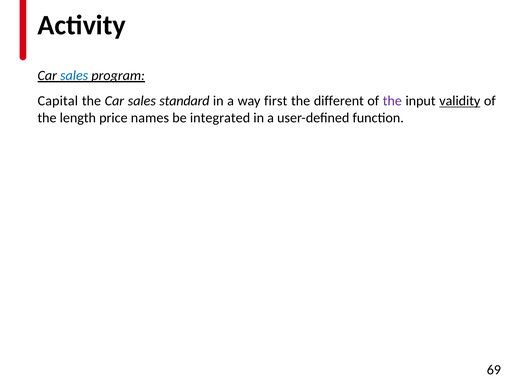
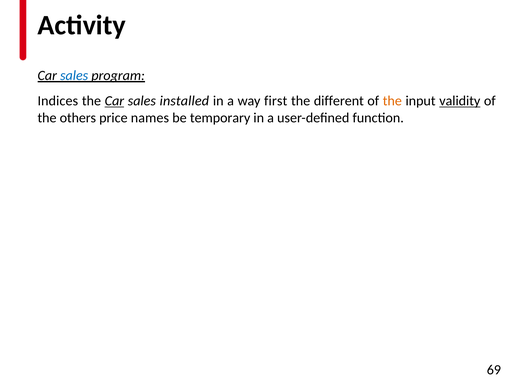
Capital: Capital -> Indices (58, 101)
Car underline: none -> present (114, 101)
standard: standard -> installed (184, 101)
the colour: purple -> orange (392, 101)
length: length -> others (78, 118)
integrated: integrated -> temporary (220, 118)
